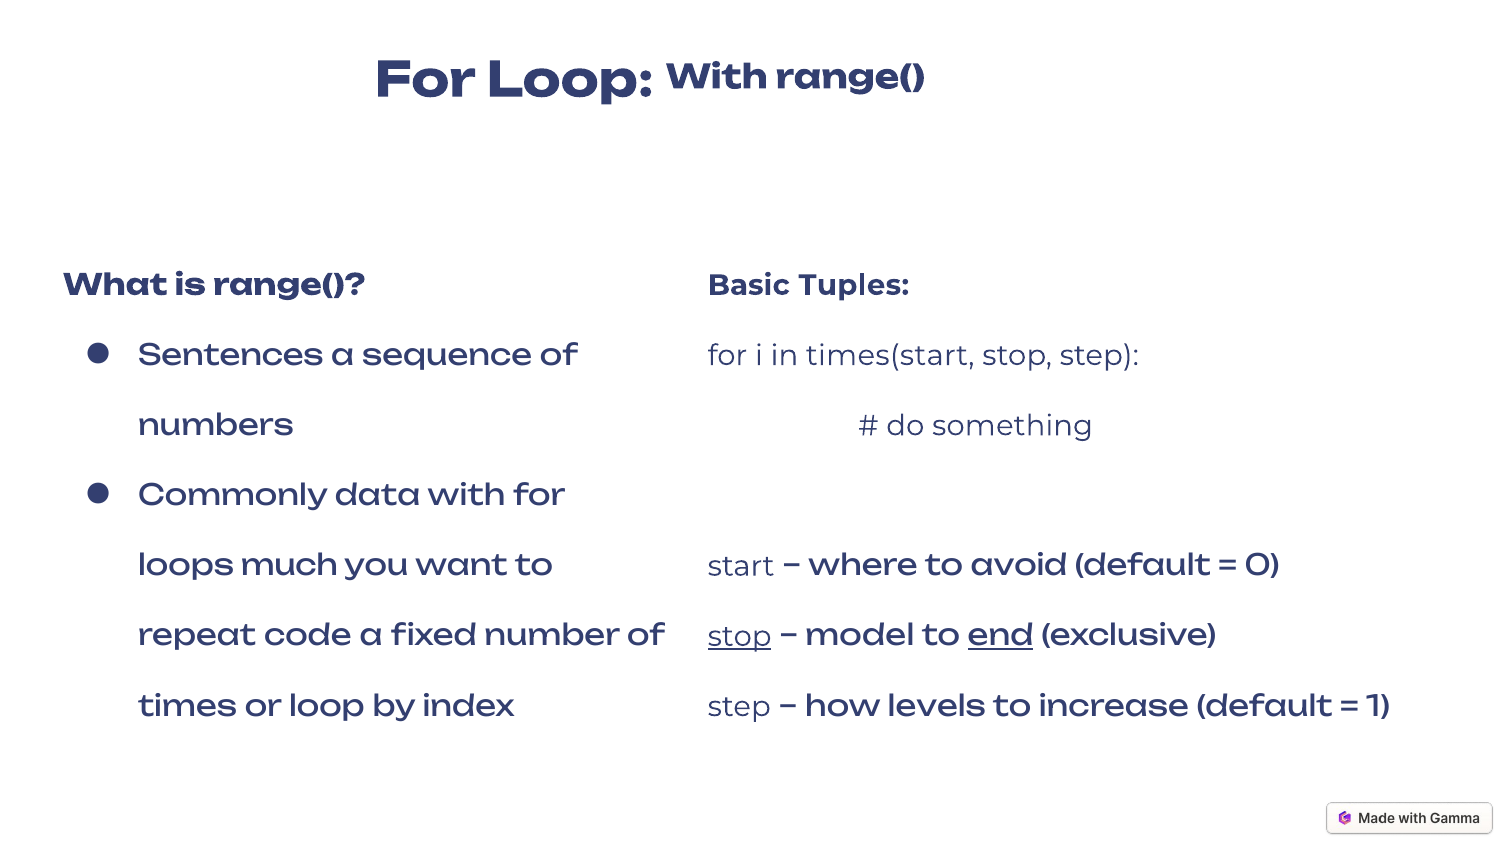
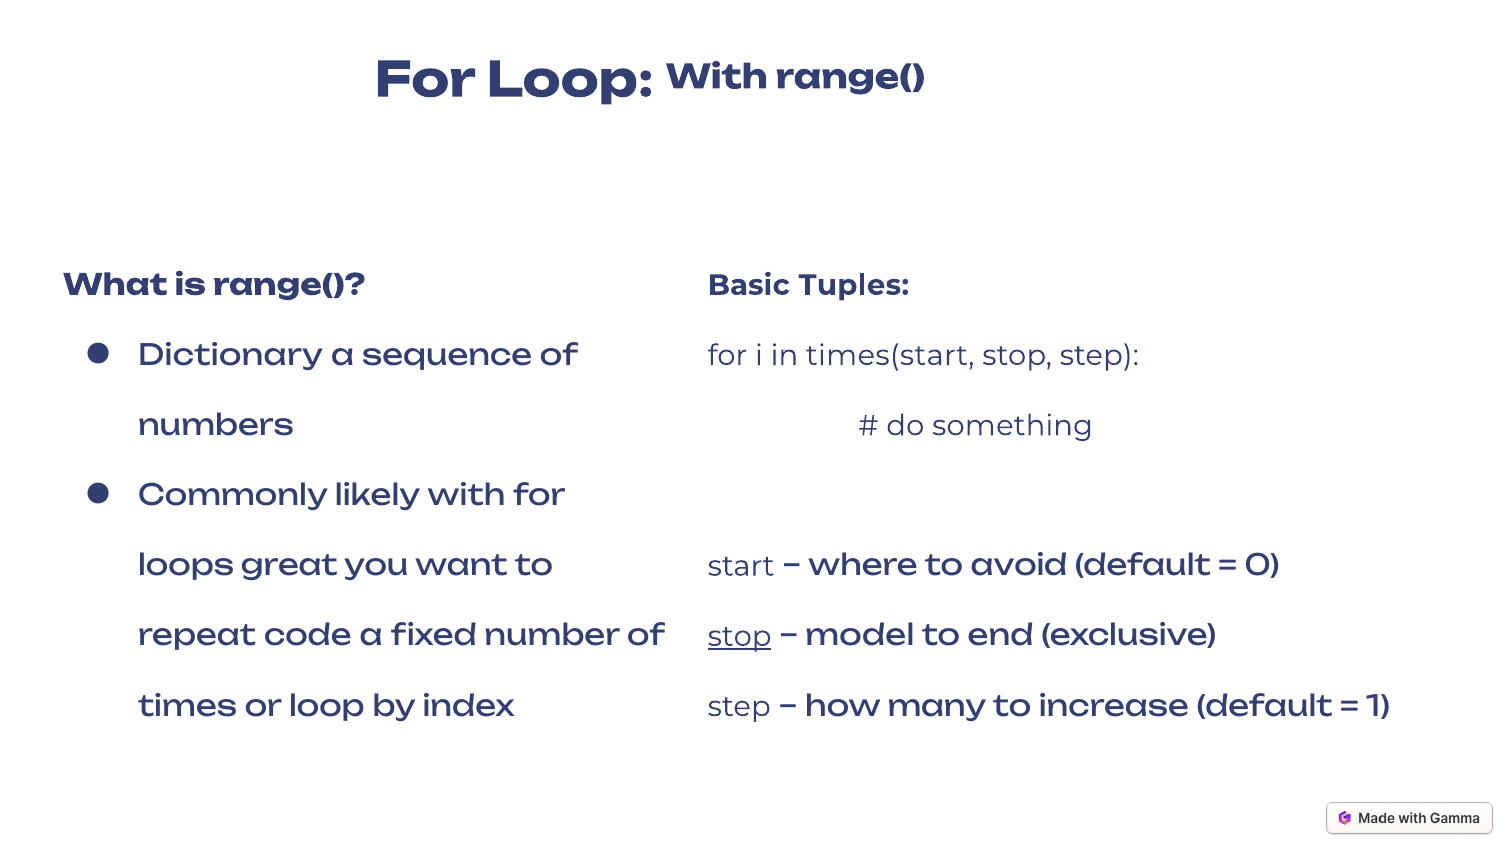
Sentences: Sentences -> Dictionary (231, 356)
data: data -> likely (378, 496)
much: much -> great (289, 566)
end underline: present -> none (1001, 637)
levels: levels -> many (937, 707)
